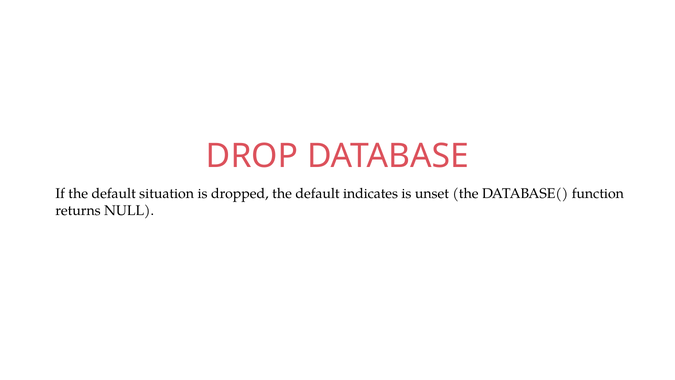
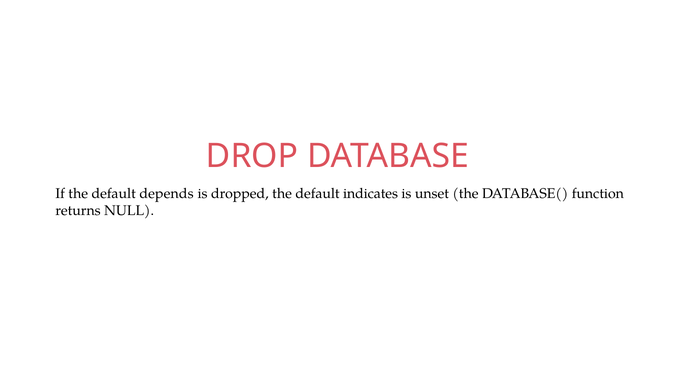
situation: situation -> depends (167, 193)
